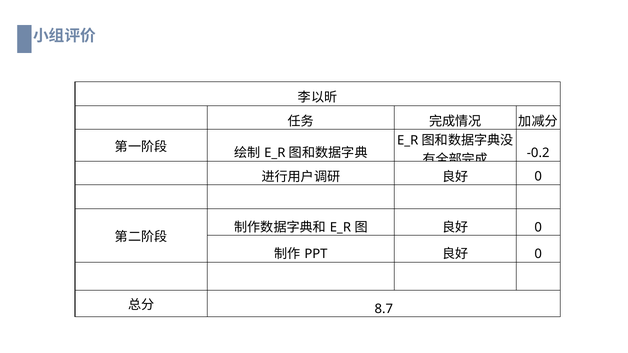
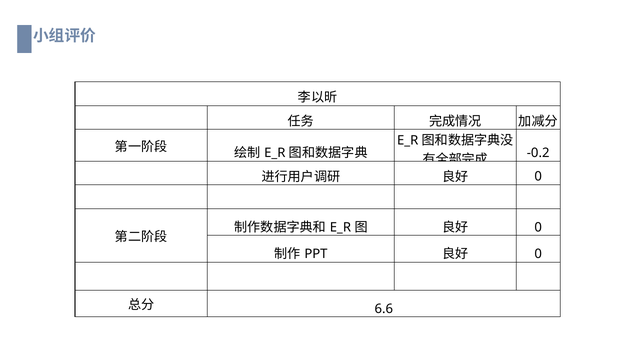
8.7: 8.7 -> 6.6 (384, 309)
